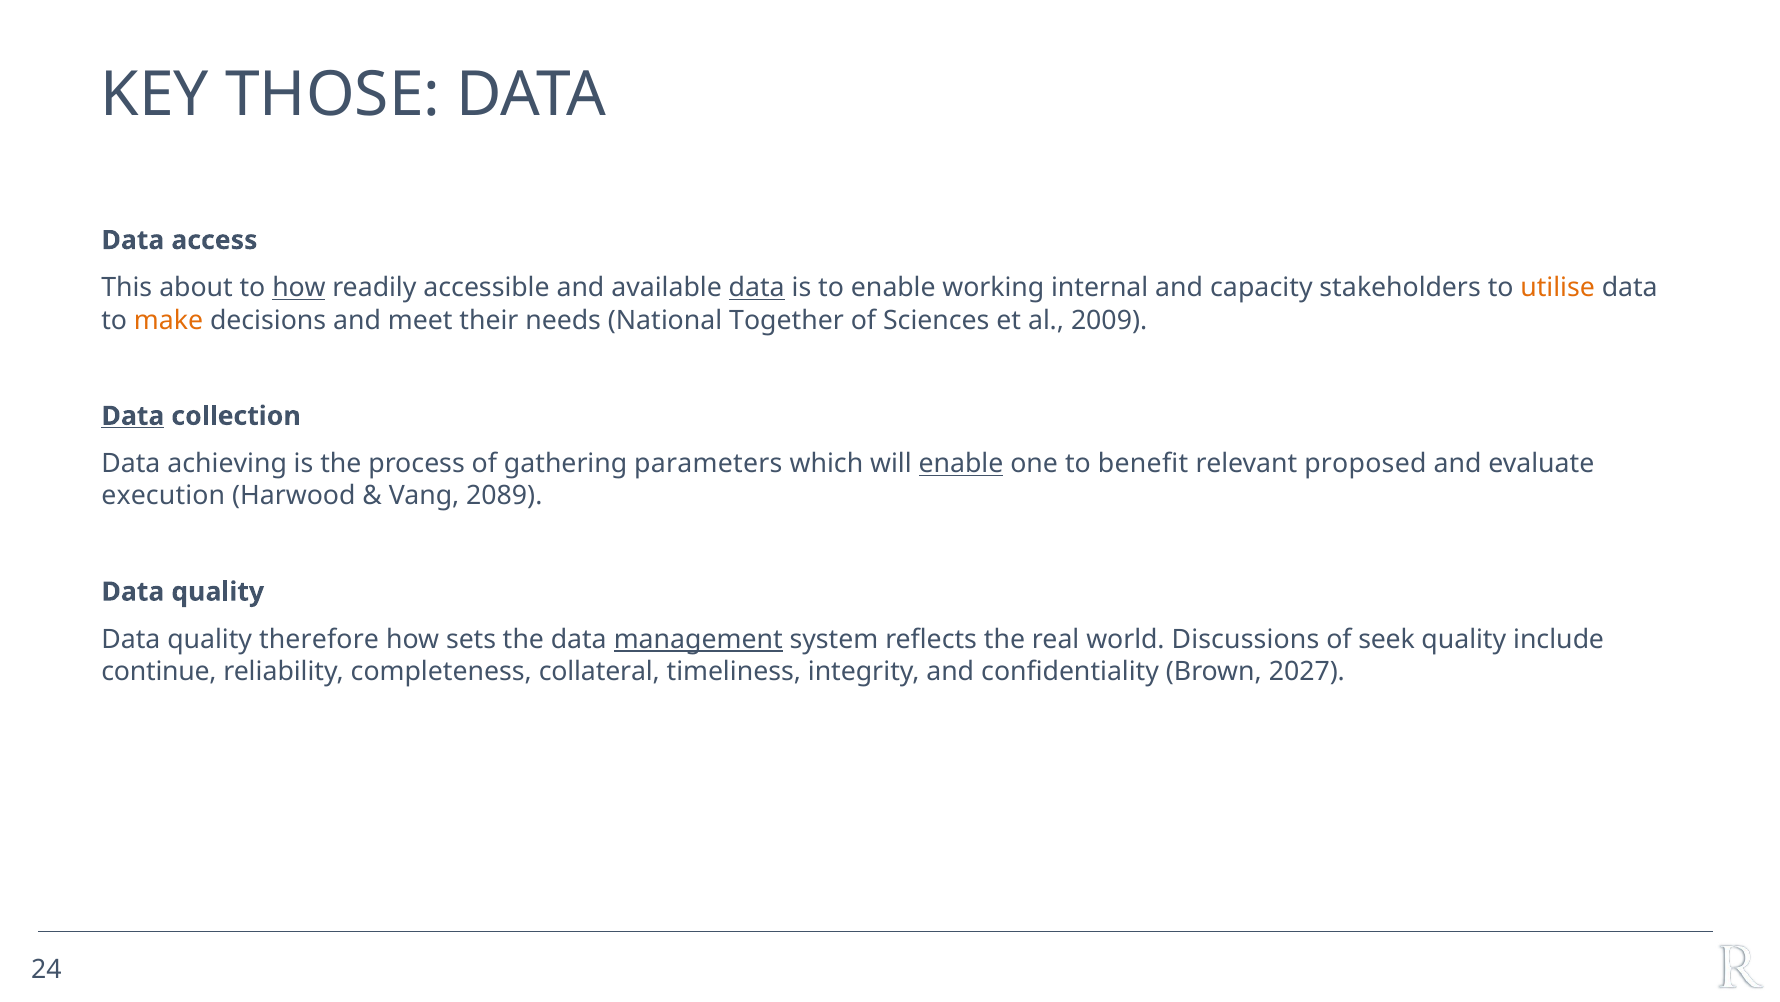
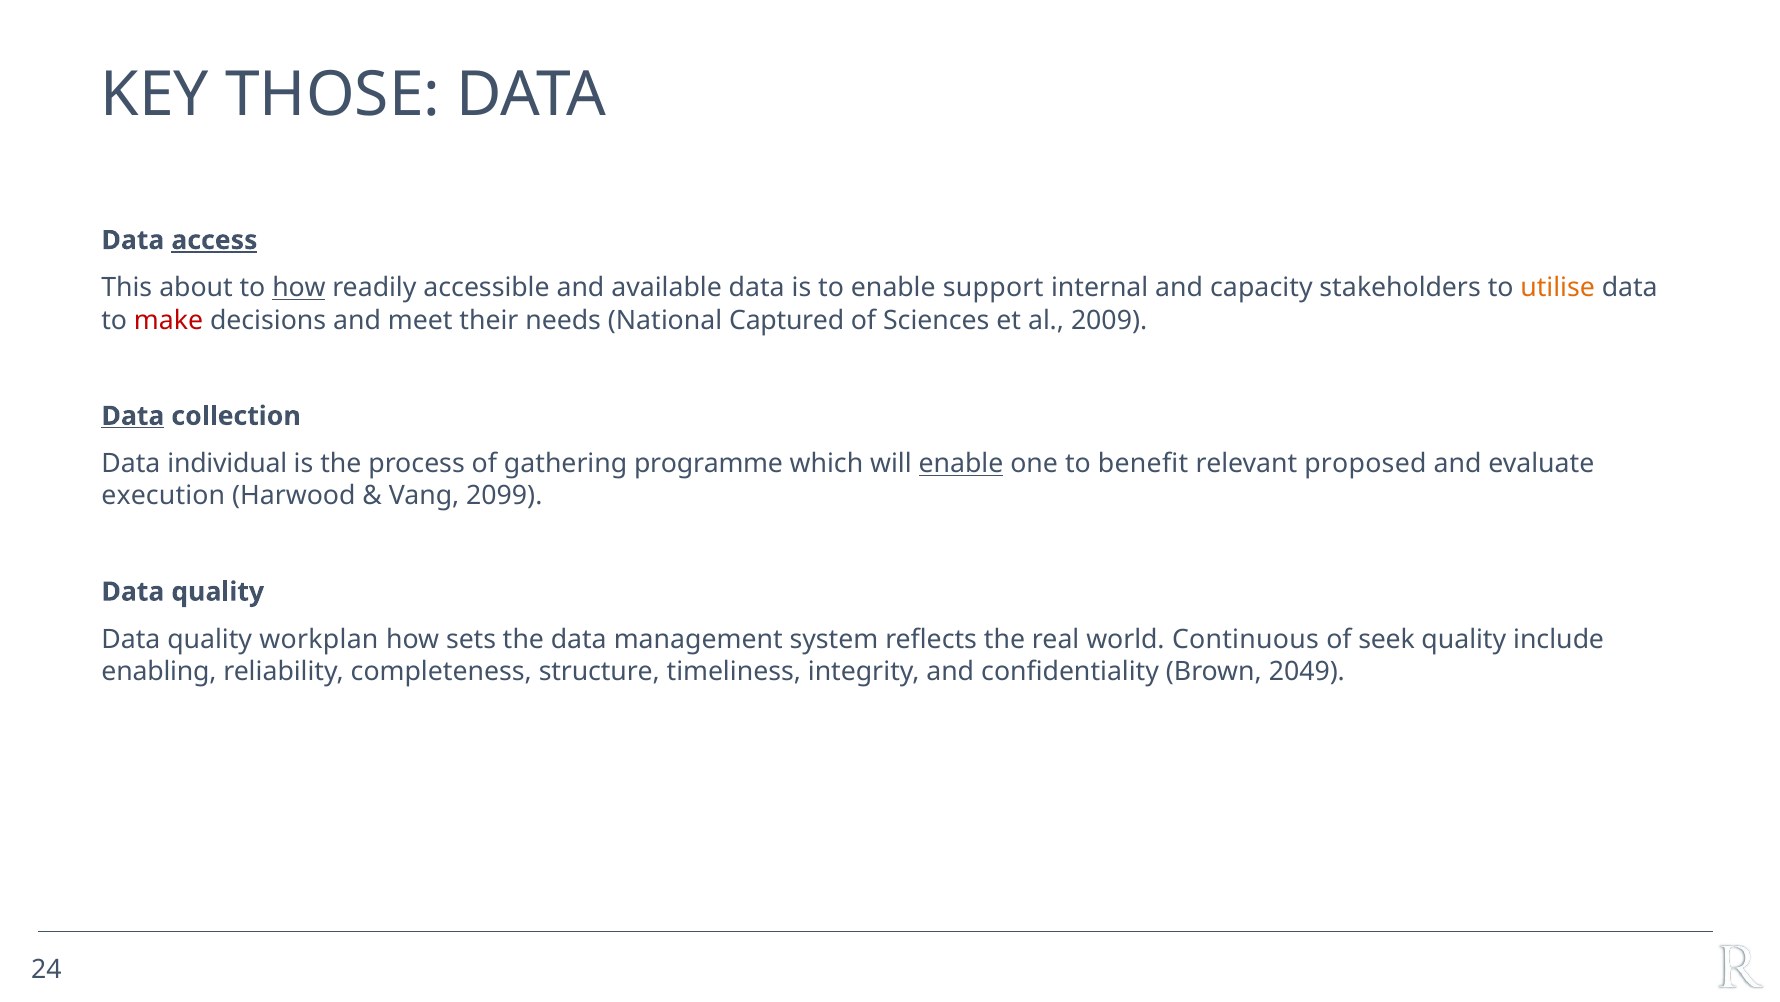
access underline: none -> present (214, 240)
data underline: present -> none (757, 288)
working: working -> support (993, 288)
make colour: orange -> red (169, 320)
Together: Together -> Captured (787, 320)
achieving: achieving -> individual (227, 464)
parameters: parameters -> programme (709, 464)
2089: 2089 -> 2099 (504, 496)
therefore: therefore -> workplan (319, 639)
management underline: present -> none (698, 639)
Discussions: Discussions -> Continuous (1245, 639)
continue: continue -> enabling (159, 671)
collateral: collateral -> structure (599, 671)
2027: 2027 -> 2049 (1307, 671)
